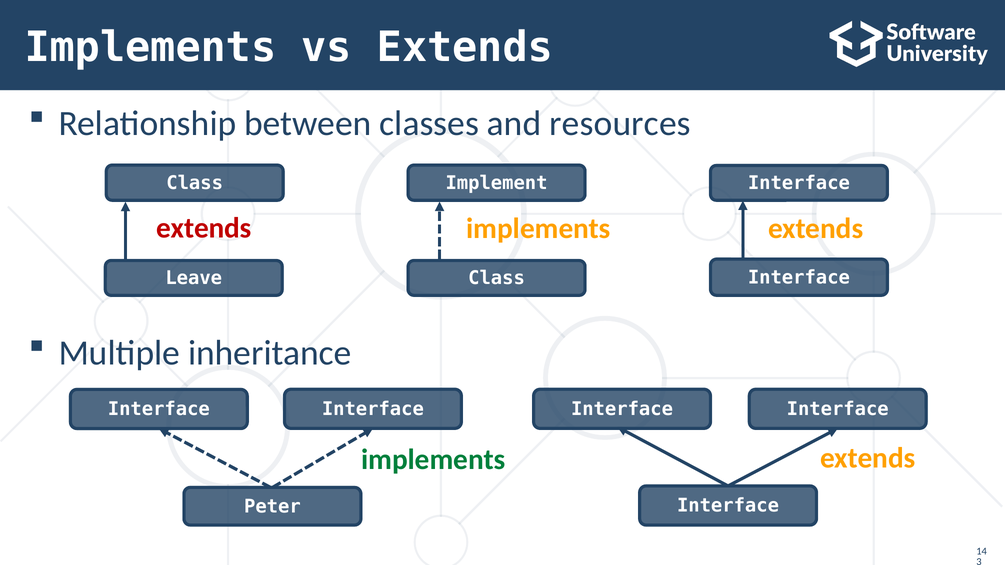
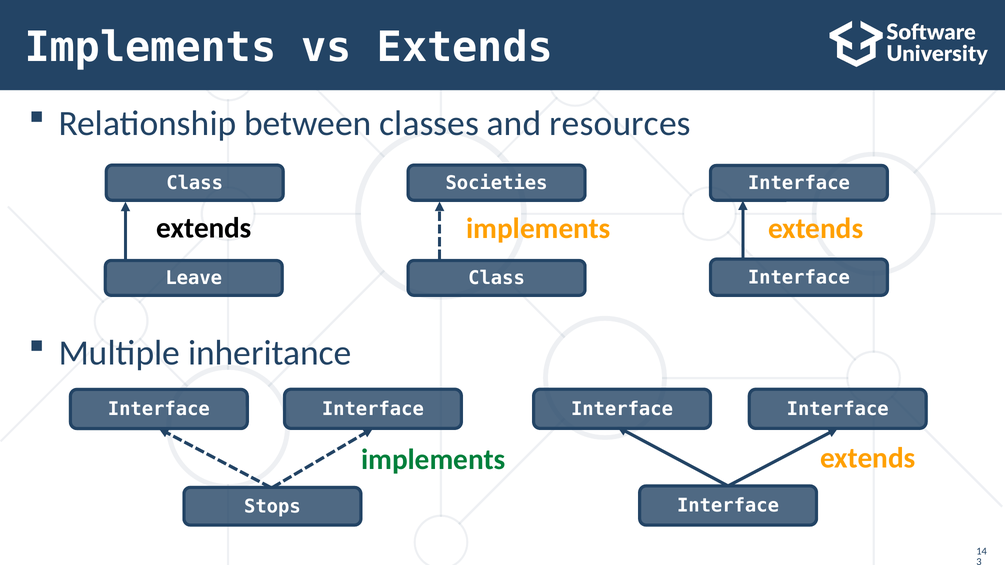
Implement: Implement -> Societies (497, 183)
extends colour: red -> black (204, 228)
Peter: Peter -> Stops (272, 507)
